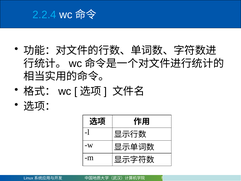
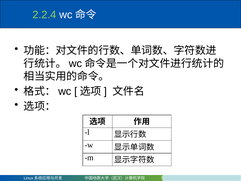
2.2.4 colour: light blue -> light green (44, 15)
